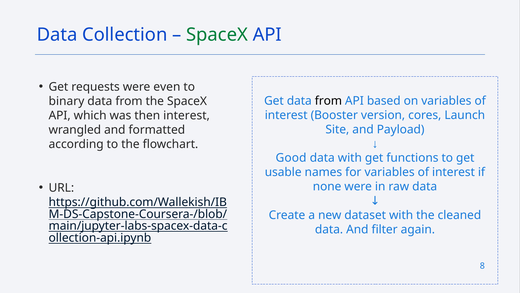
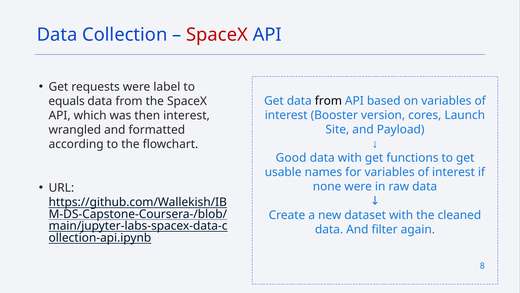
SpaceX colour: green -> red (217, 35)
even: even -> label (167, 87)
binary: binary -> equals (67, 101)
